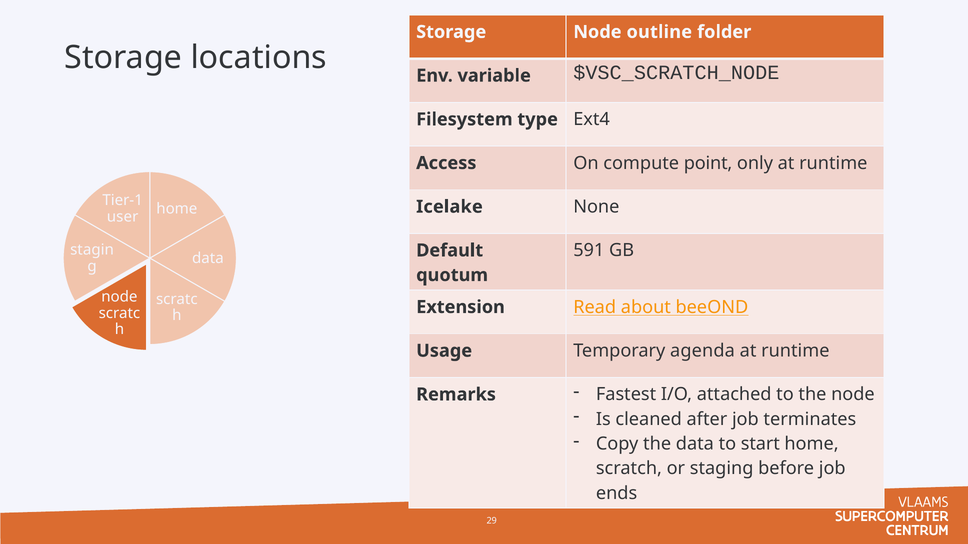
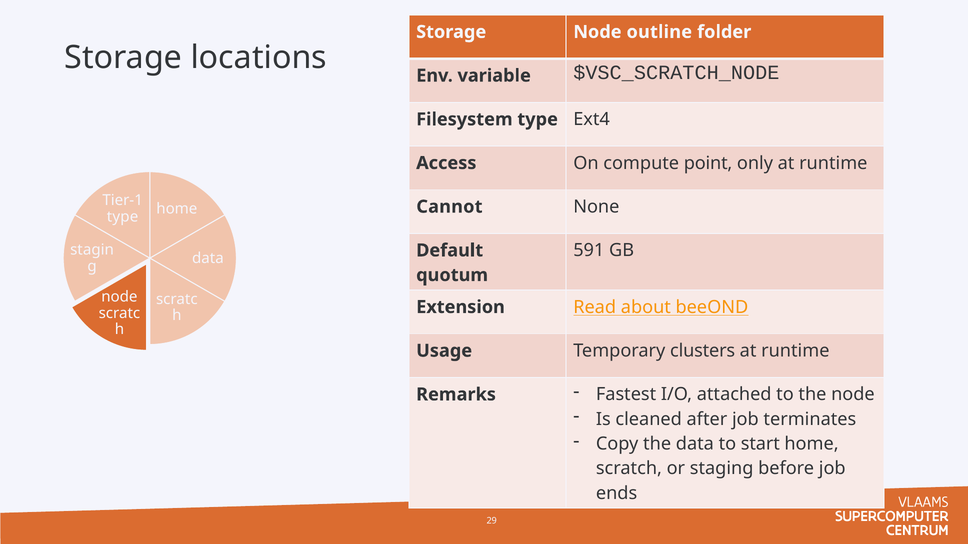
Icelake: Icelake -> Cannot (449, 207)
user: user -> type (123, 217)
agenda: agenda -> clusters (703, 351)
